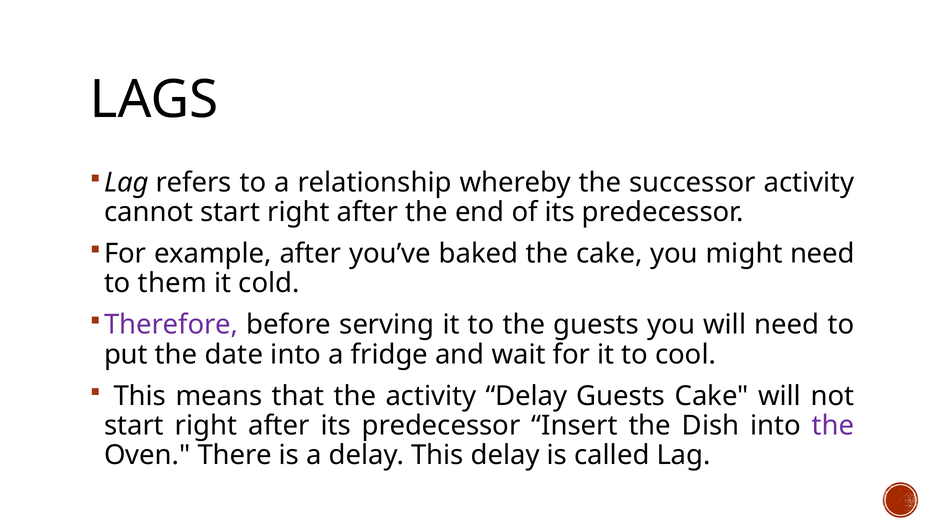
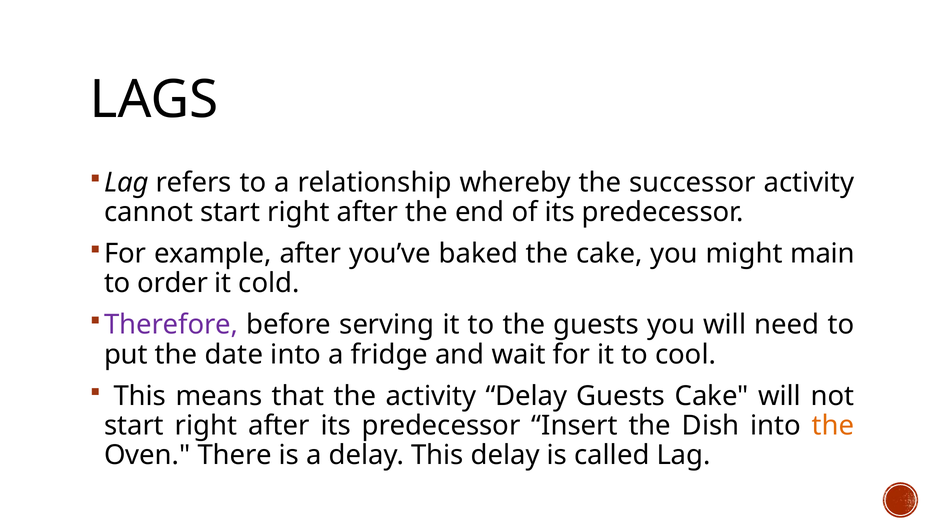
might need: need -> main (822, 254)
them: them -> order (173, 283)
the colour: purple -> orange (833, 426)
